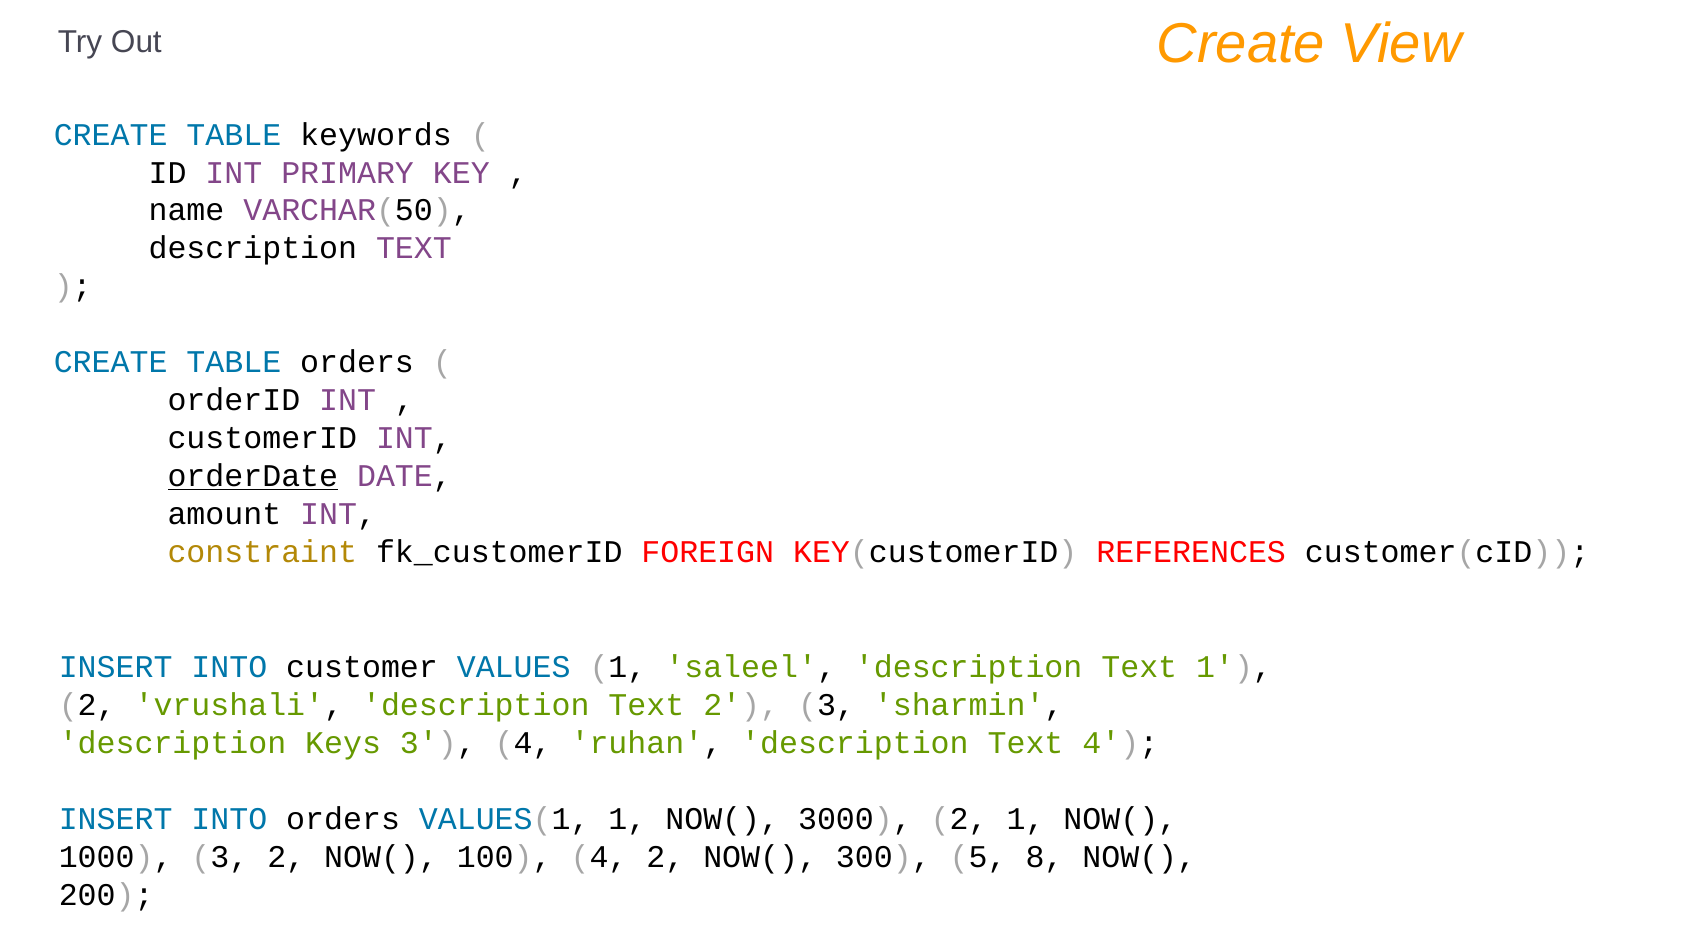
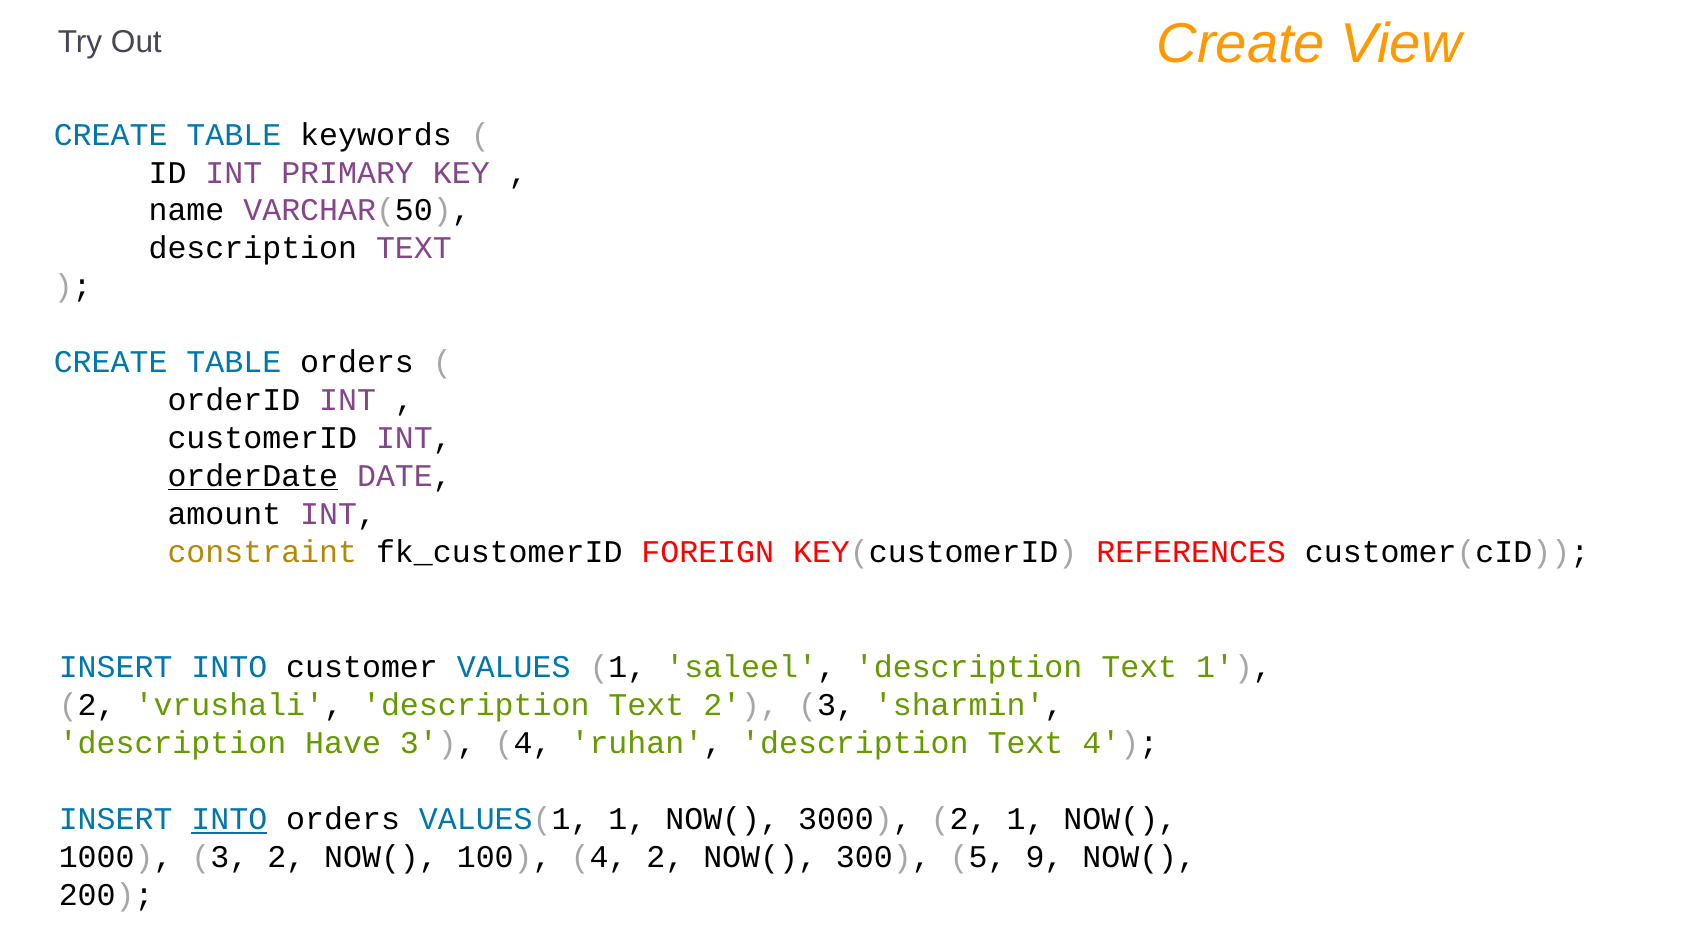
Keys: Keys -> Have (343, 743)
INTO underline: none -> present (229, 819)
8: 8 -> 9 (1044, 857)
